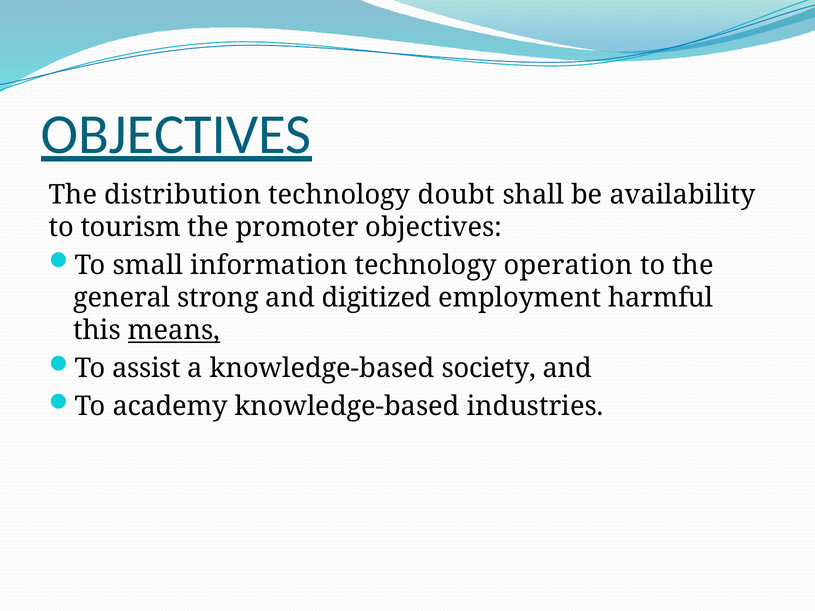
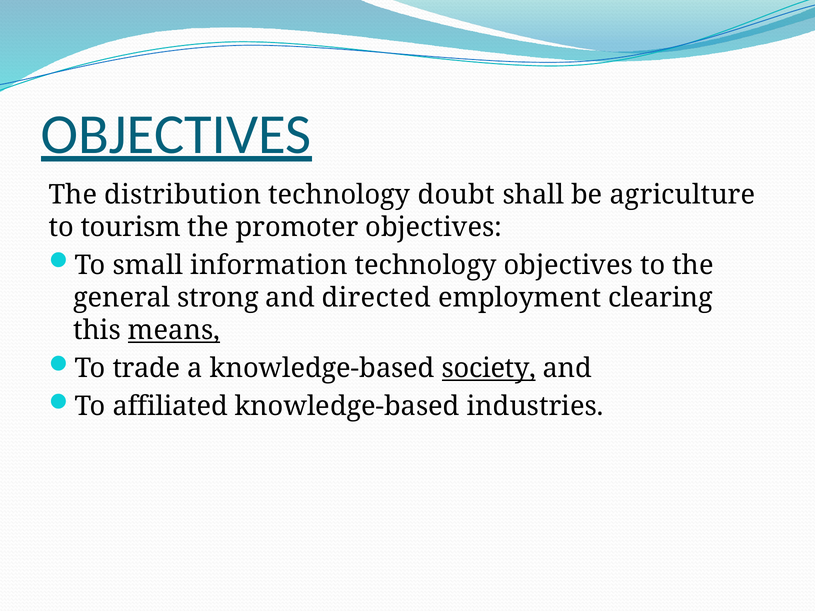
availability: availability -> agriculture (682, 195)
technology operation: operation -> objectives (568, 265)
digitized: digitized -> directed (376, 298)
harmful: harmful -> clearing (661, 298)
assist: assist -> trade (147, 369)
society underline: none -> present (489, 369)
academy: academy -> affiliated (170, 407)
